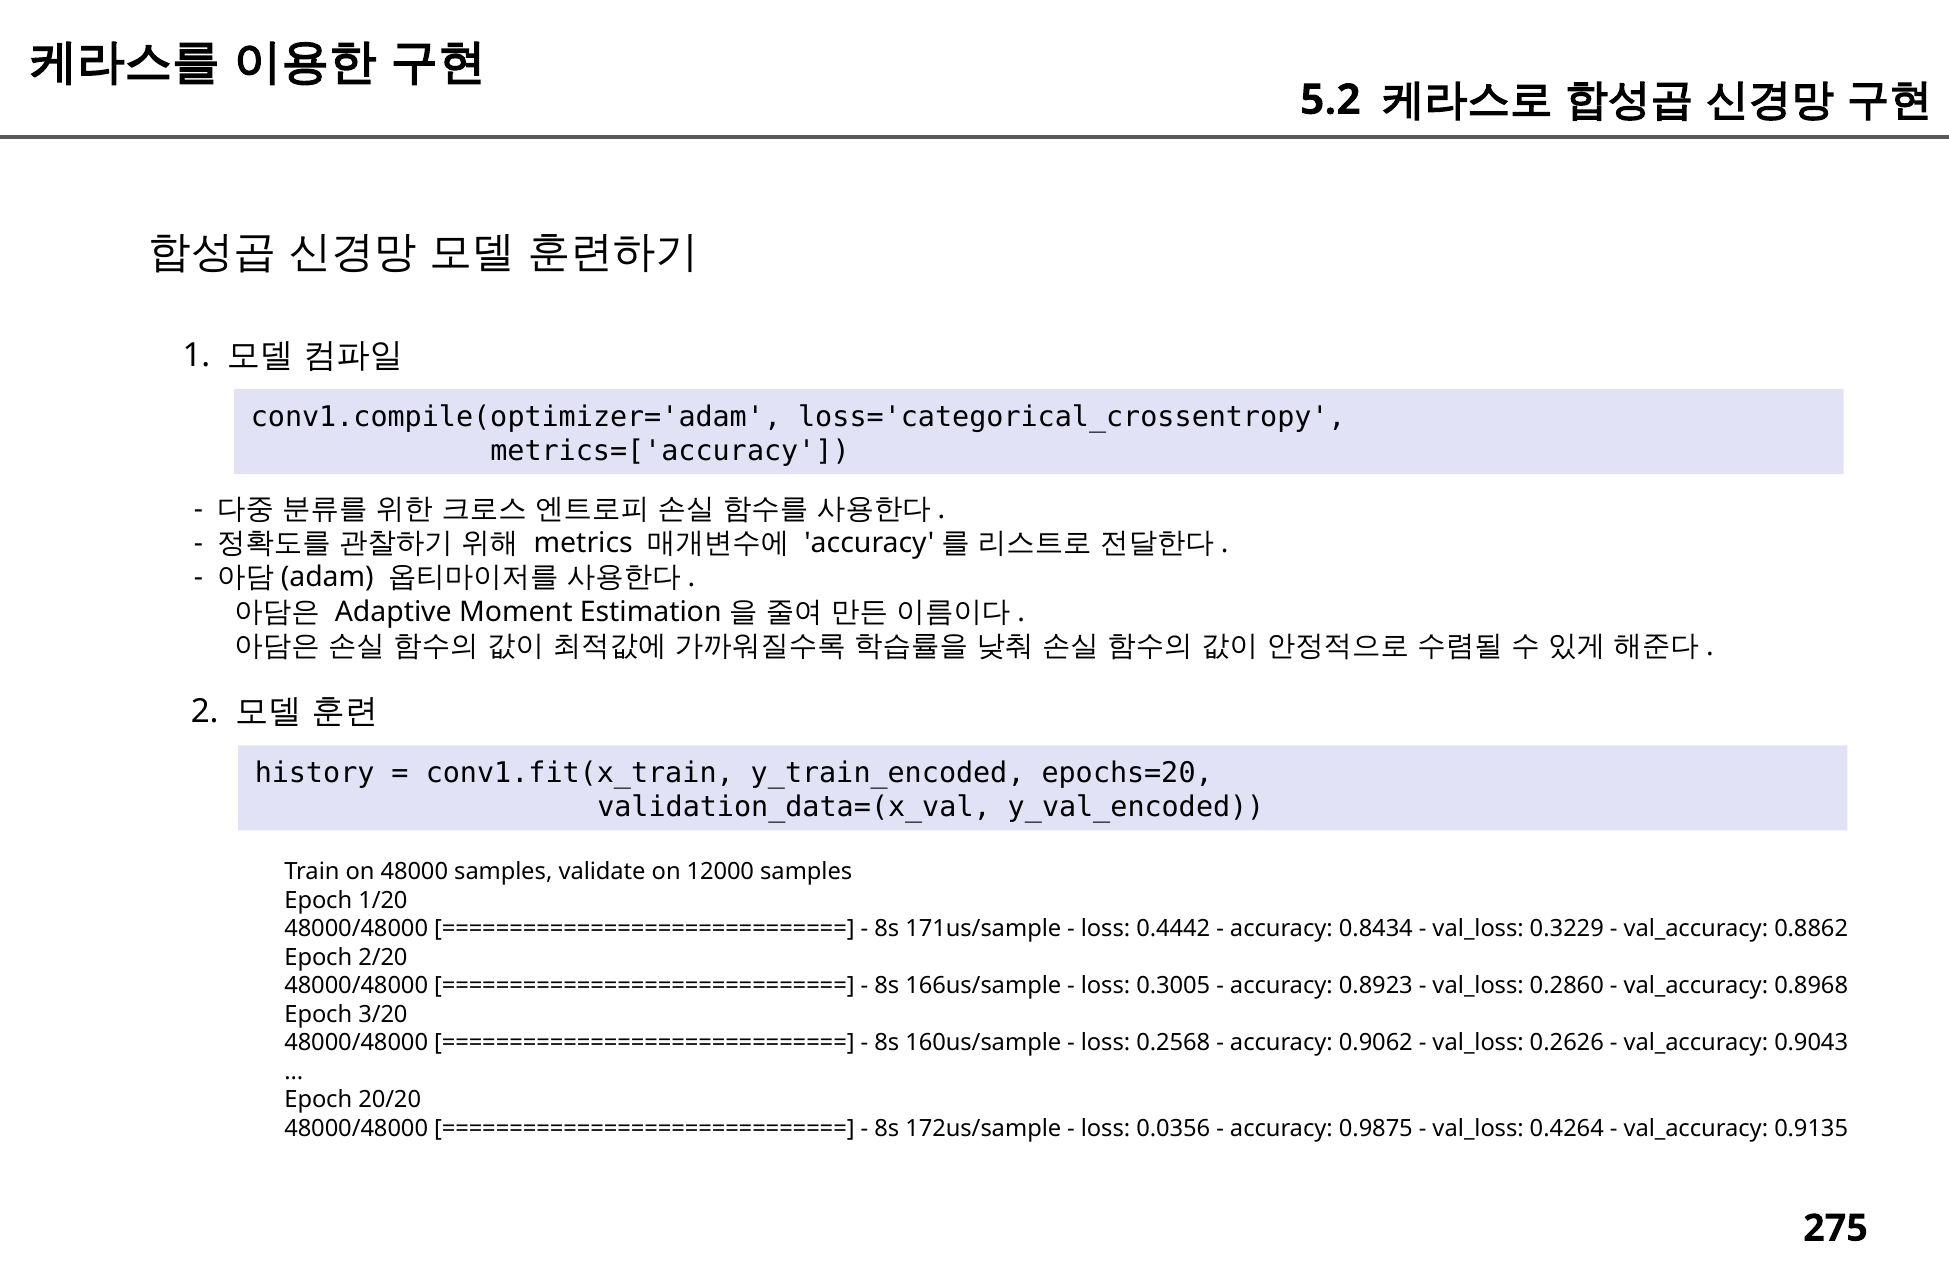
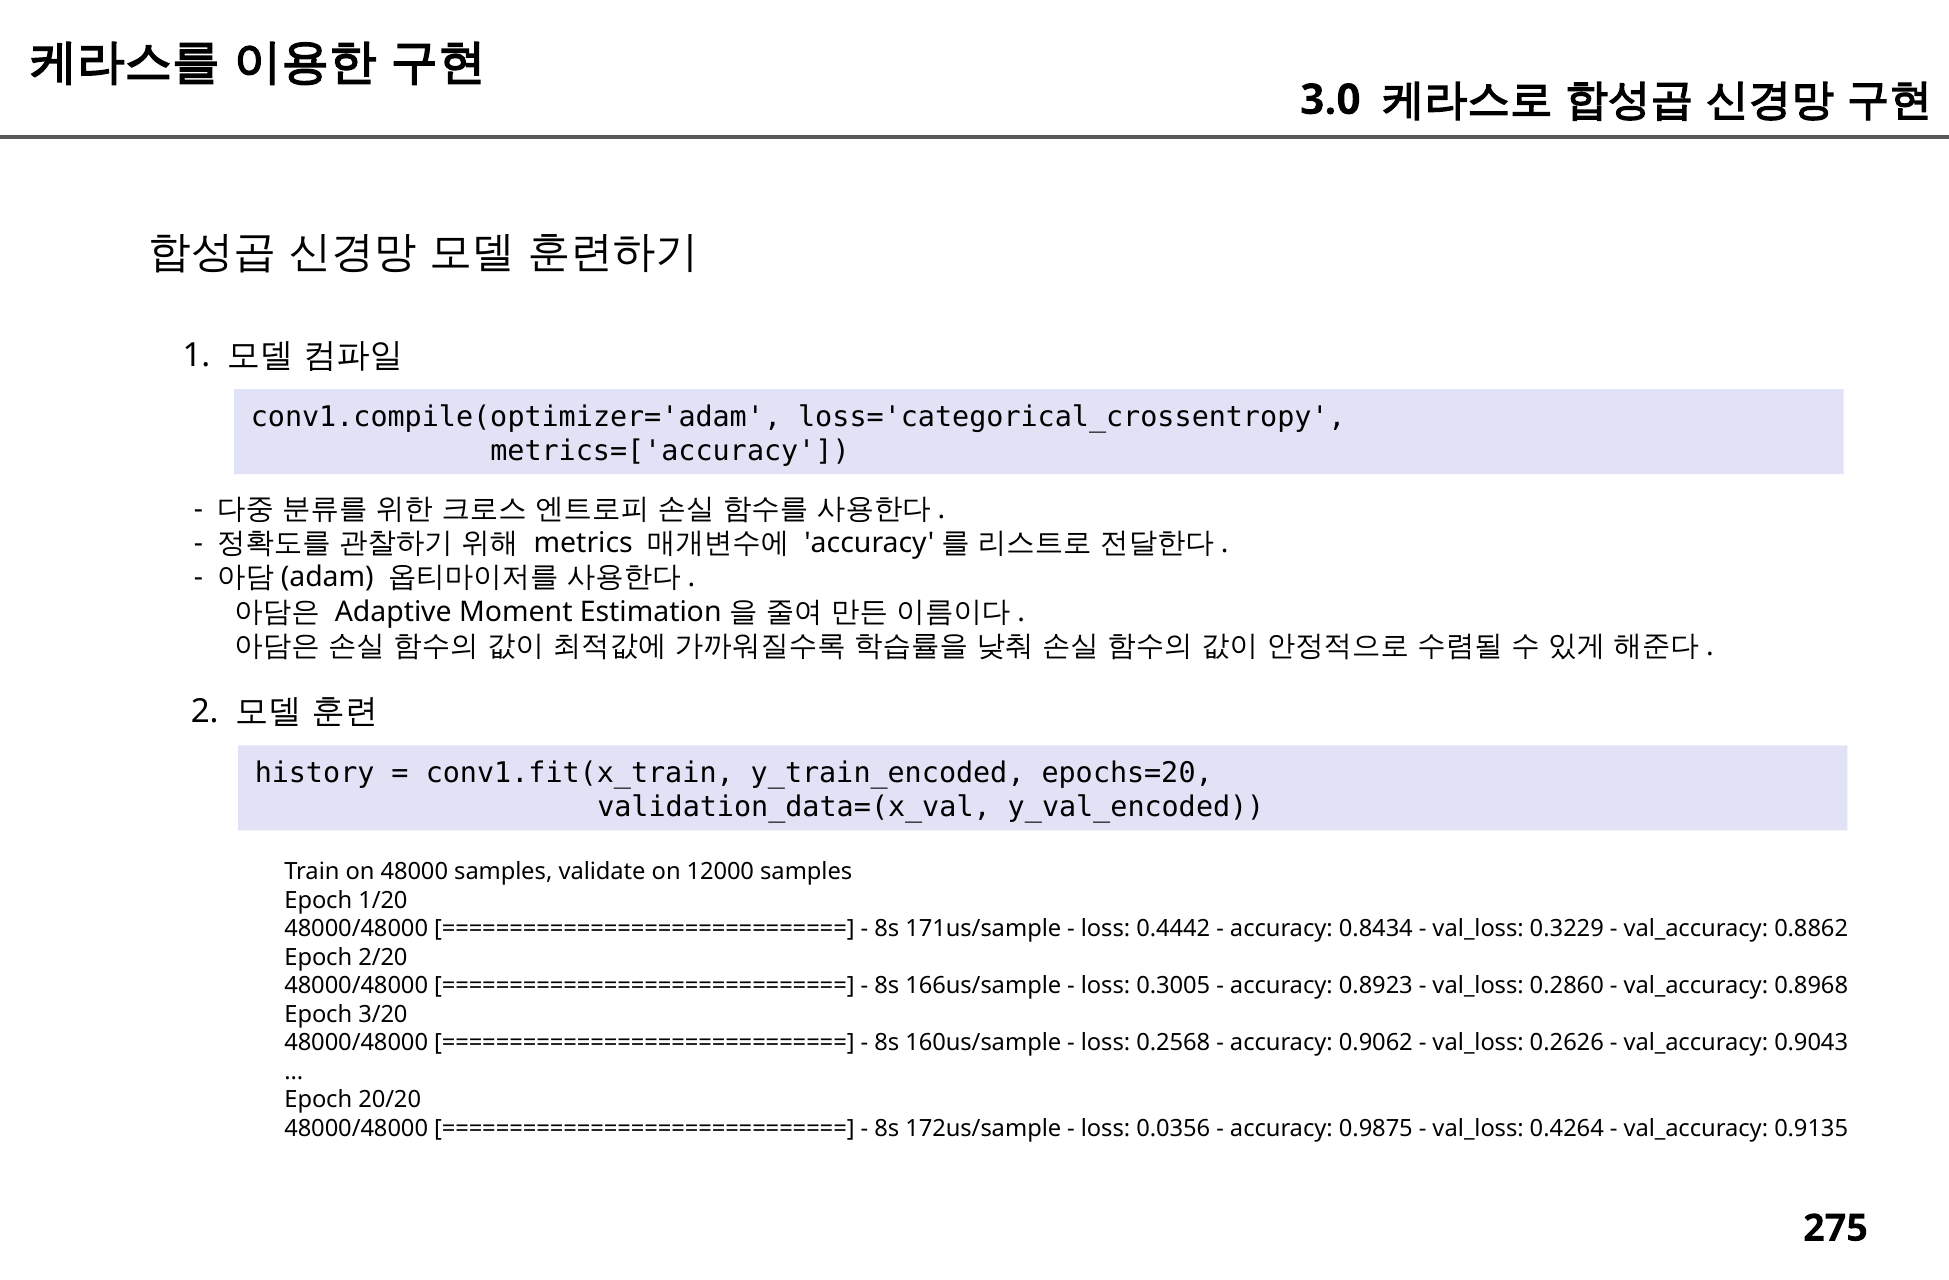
5.2: 5.2 -> 3.0 (1330, 100)
